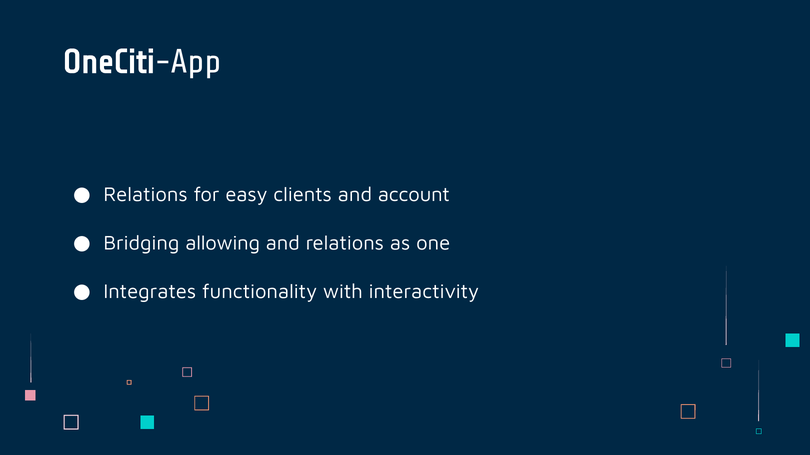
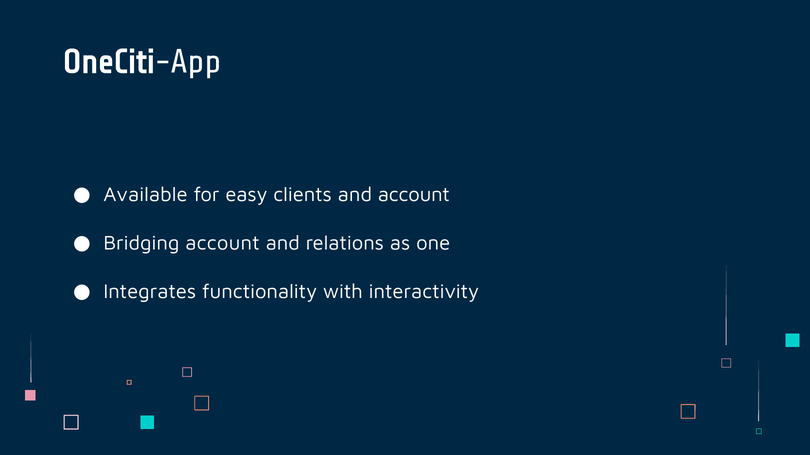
Relations: Relations -> Available (146, 195)
Bridging allowing: allowing -> account (222, 243)
